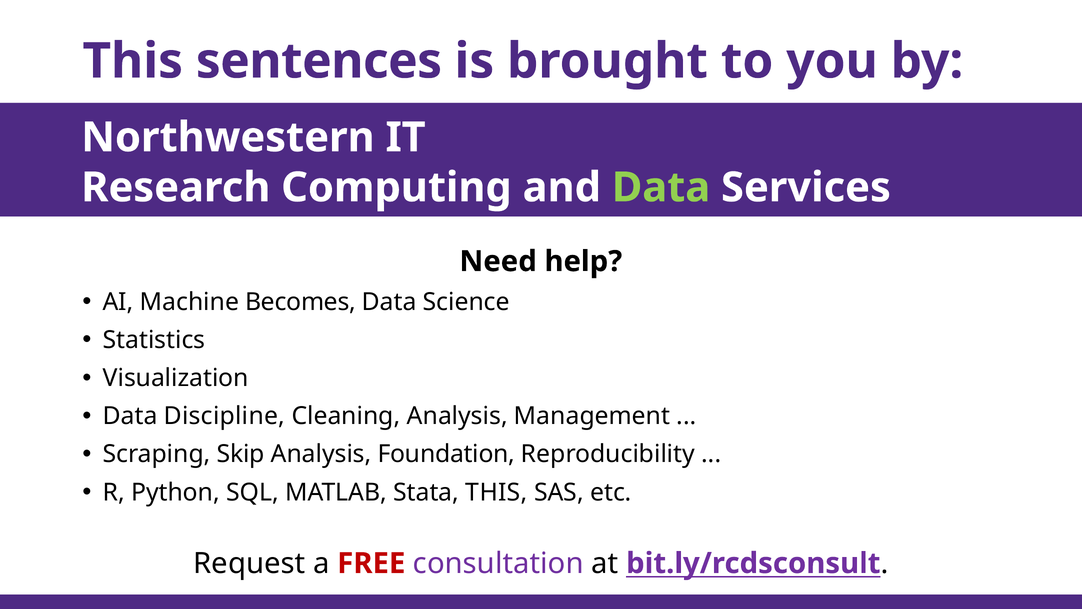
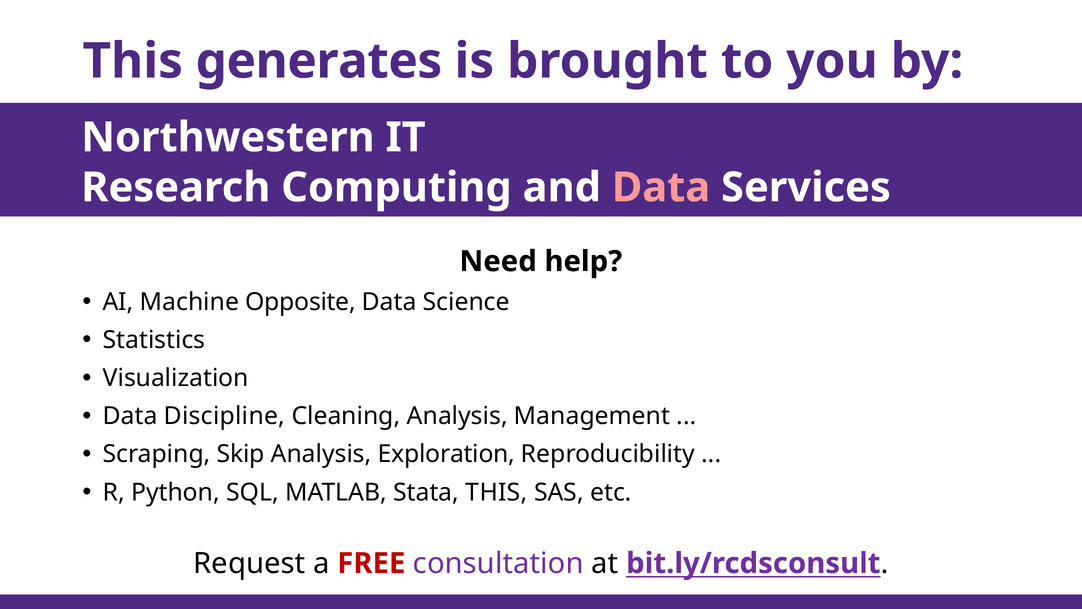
sentences: sentences -> generates (319, 61)
Data colour: light green -> pink (661, 187)
Becomes: Becomes -> Opposite (301, 302)
Foundation: Foundation -> Exploration (446, 454)
